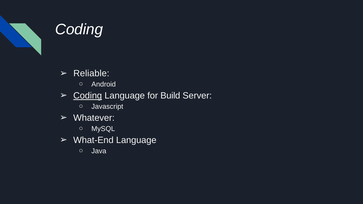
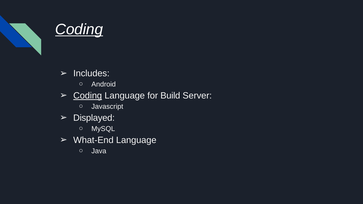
Coding underline: none -> present (79, 29)
Reliable: Reliable -> Includes (91, 74)
Whatever: Whatever -> Displayed (94, 118)
